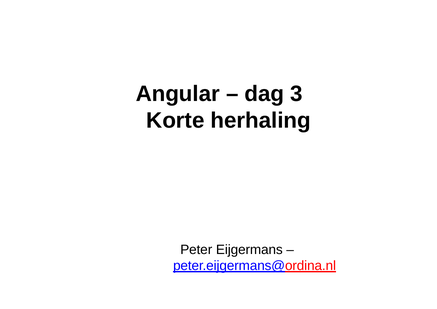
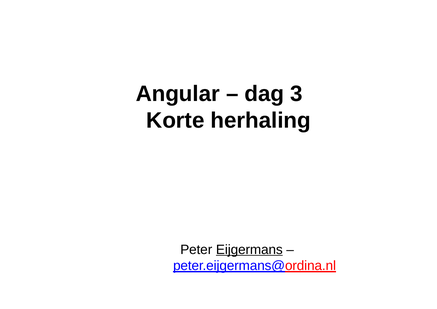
Eijgermans underline: none -> present (249, 250)
